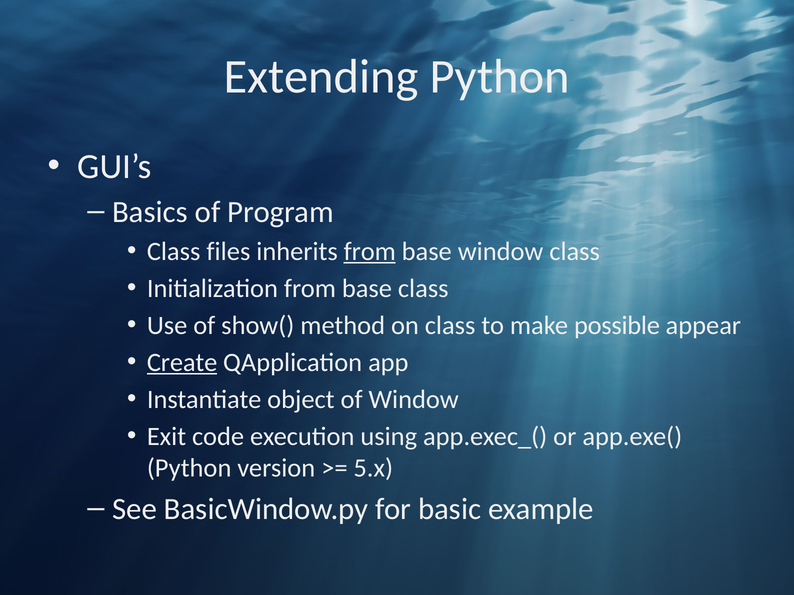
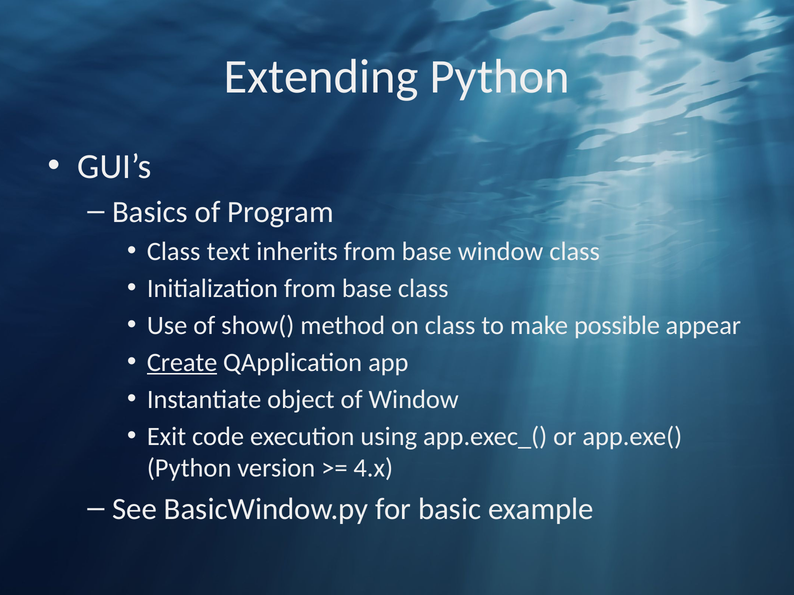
files: files -> text (228, 252)
from underline: present -> none (370, 252)
5.x: 5.x -> 4.x (373, 468)
